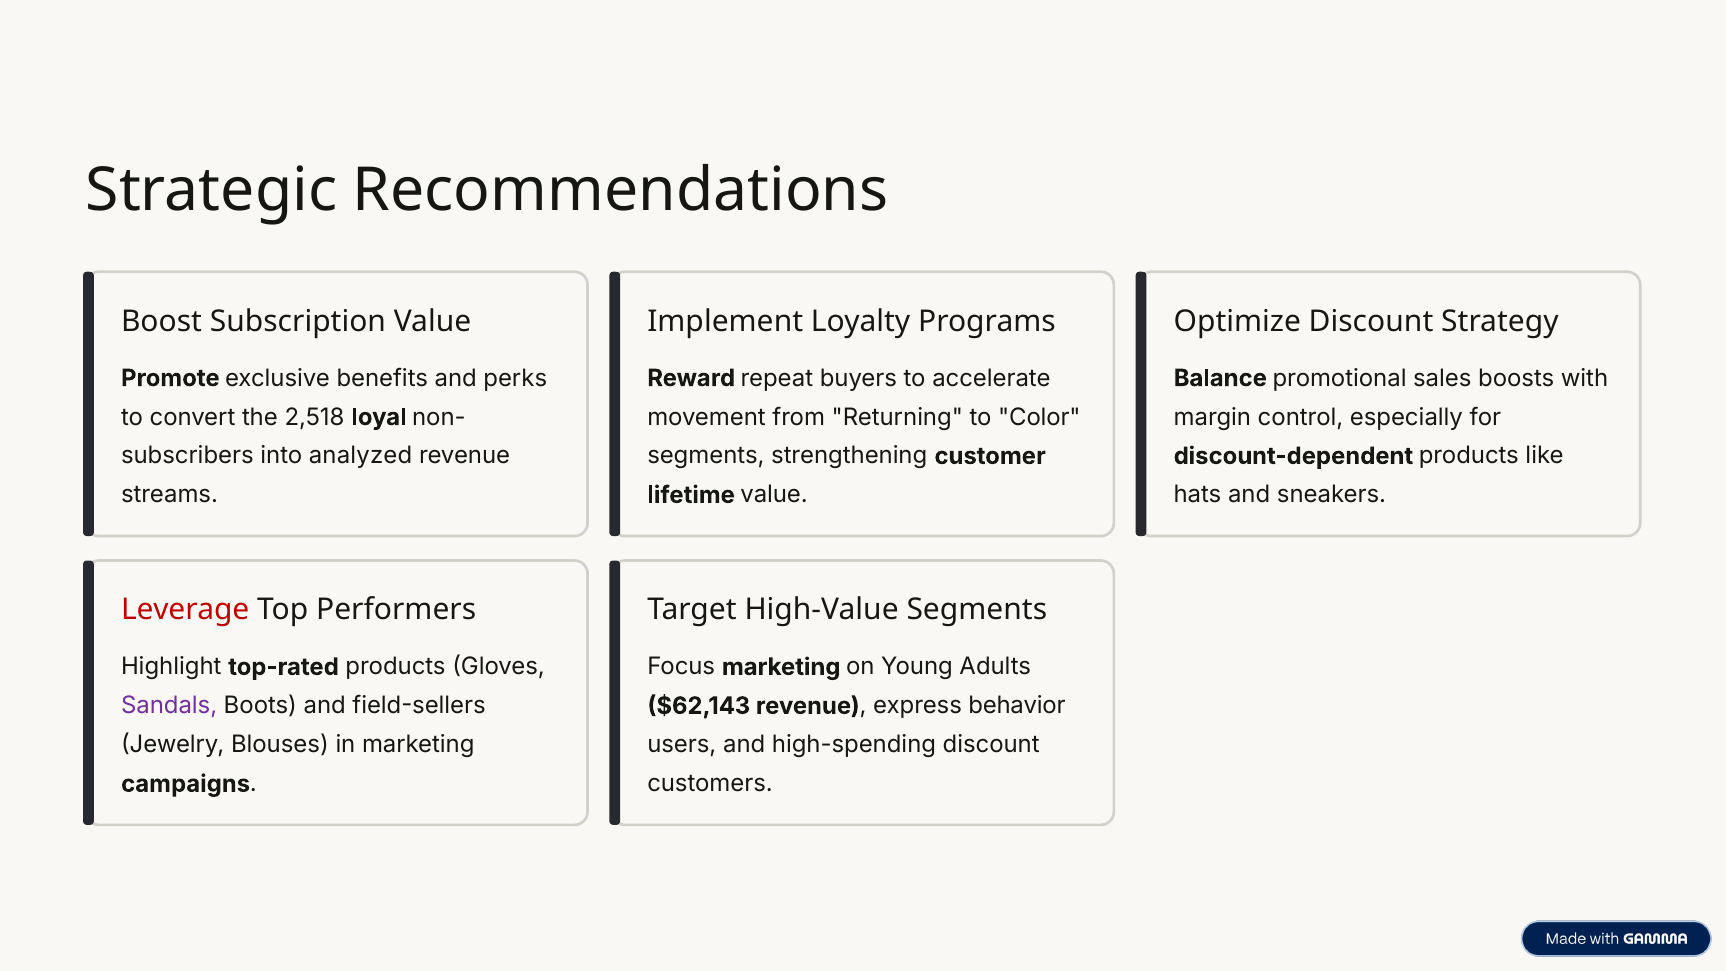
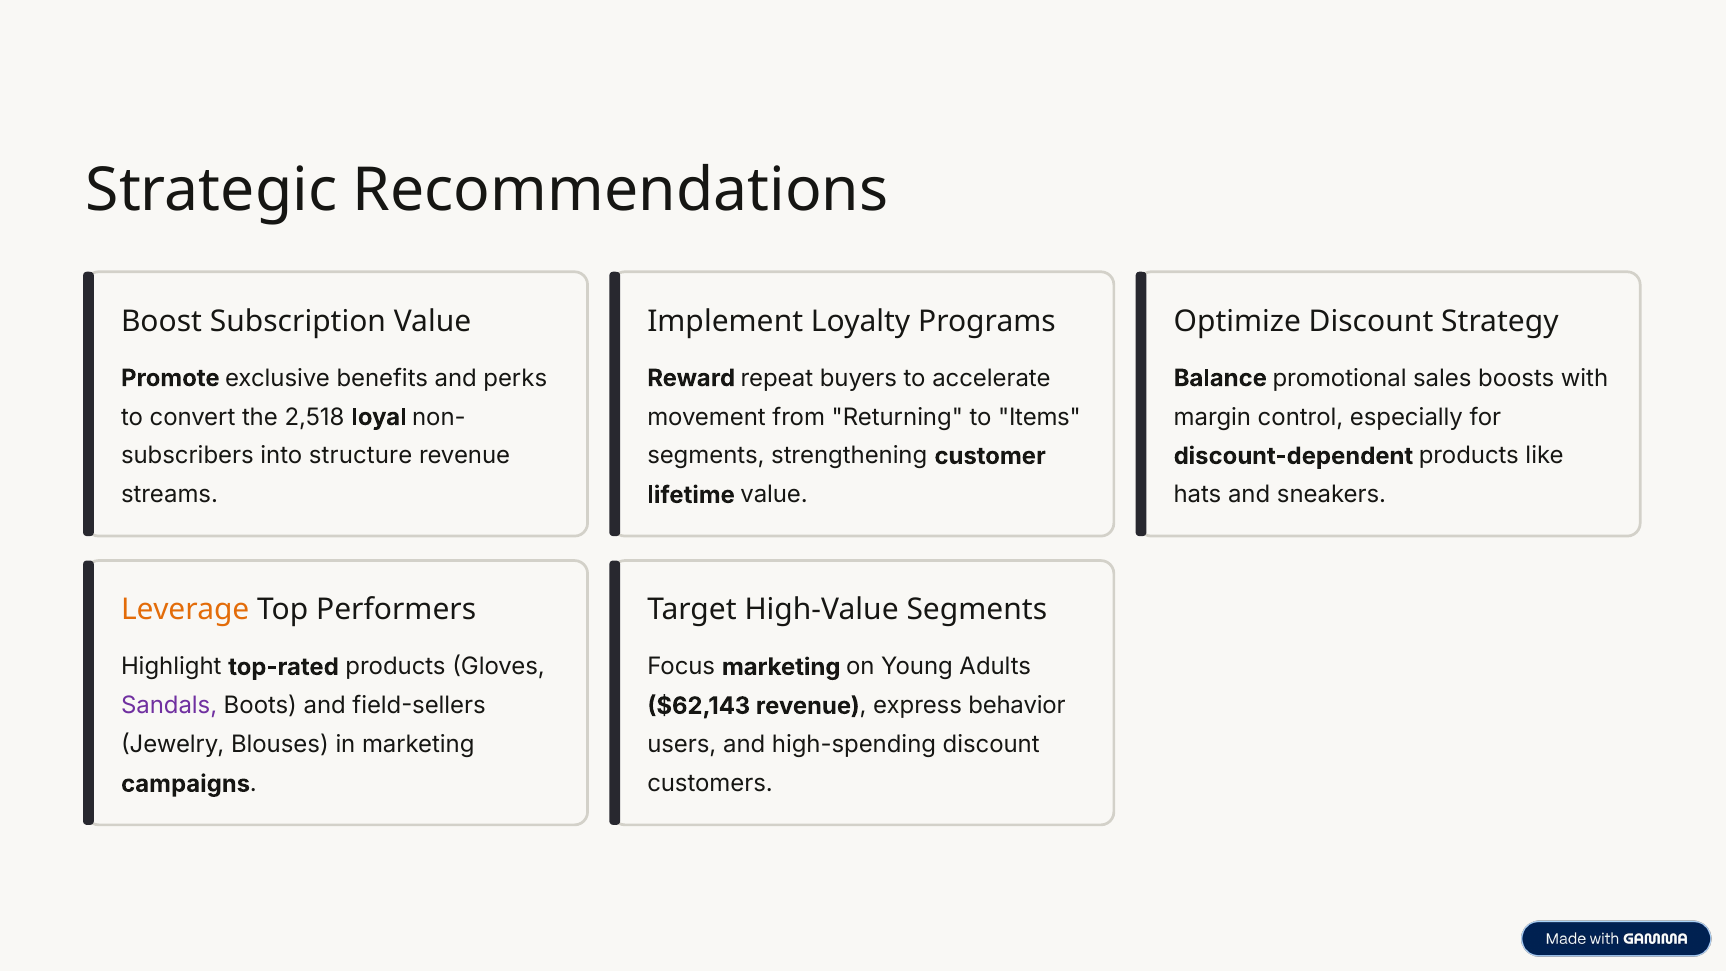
Color: Color -> Items (1039, 417)
analyzed: analyzed -> structure (361, 456)
Leverage colour: red -> orange (185, 610)
